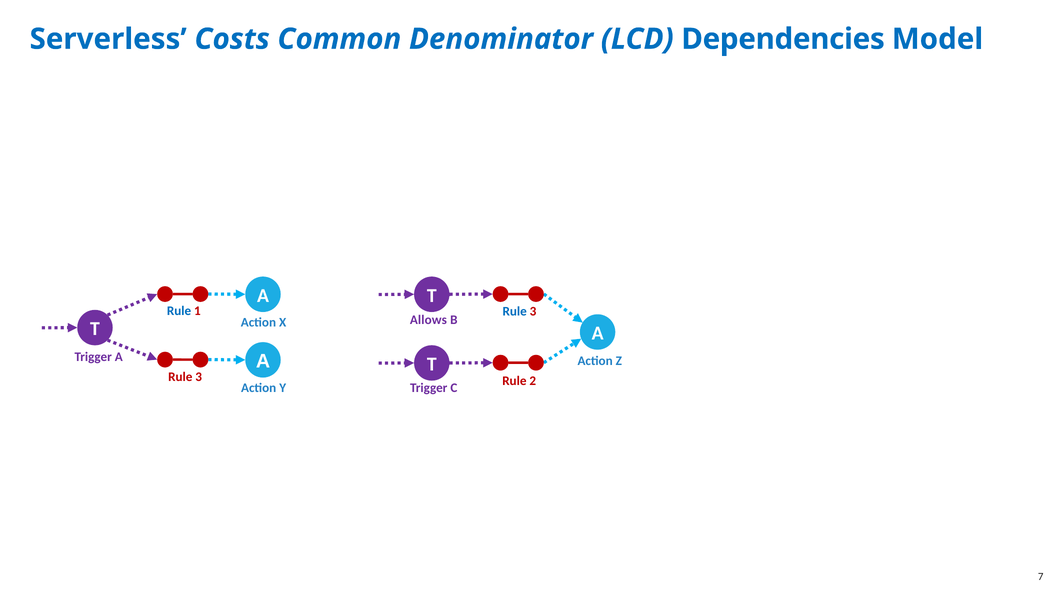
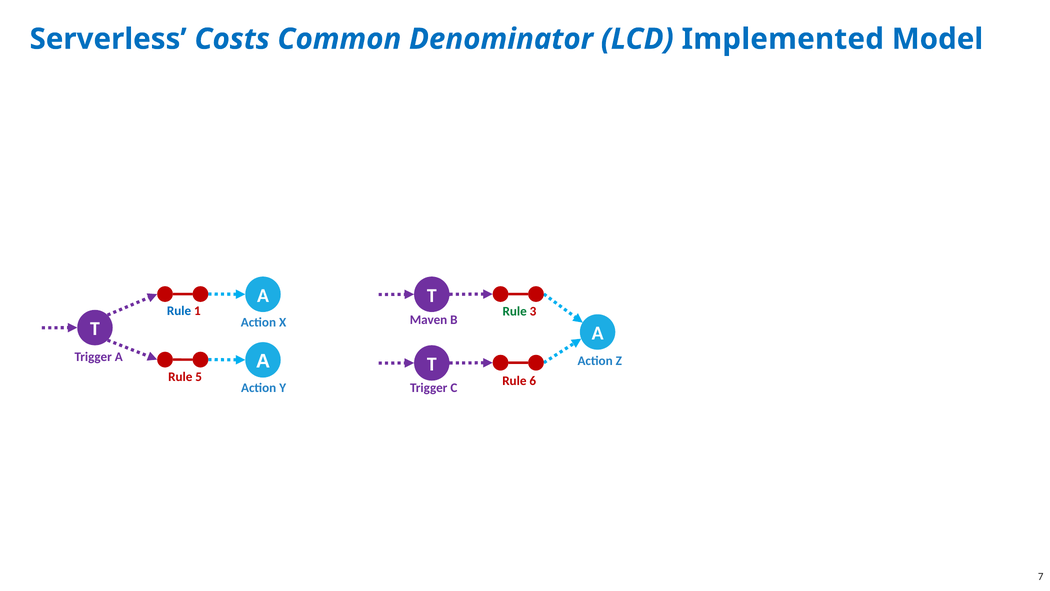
Dependencies: Dependencies -> Implemented (783, 39)
Rule colour: blue -> green (515, 311)
Allows: Allows -> Maven (429, 320)
3: 3 -> 5 (199, 377)
2: 2 -> 6 (533, 381)
